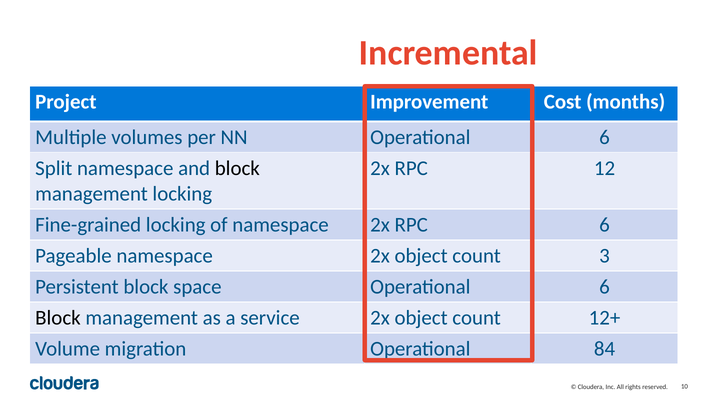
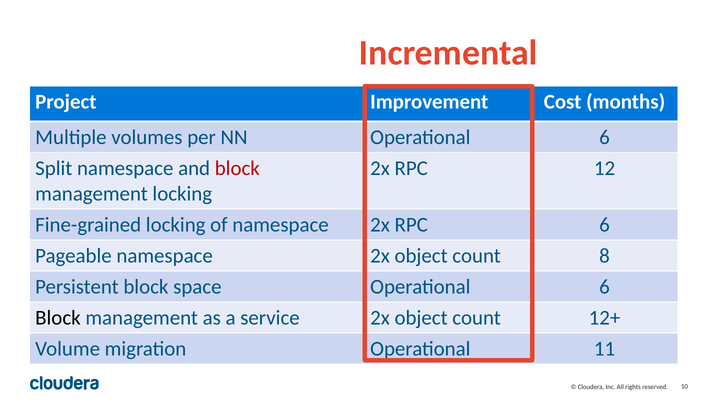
block colour: black -> red (237, 168)
3: 3 -> 8 (605, 255)
84: 84 -> 11 (605, 348)
